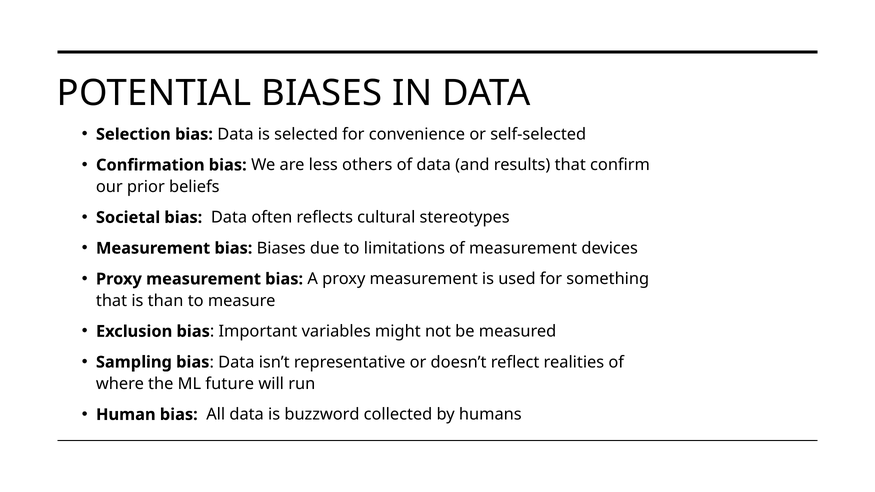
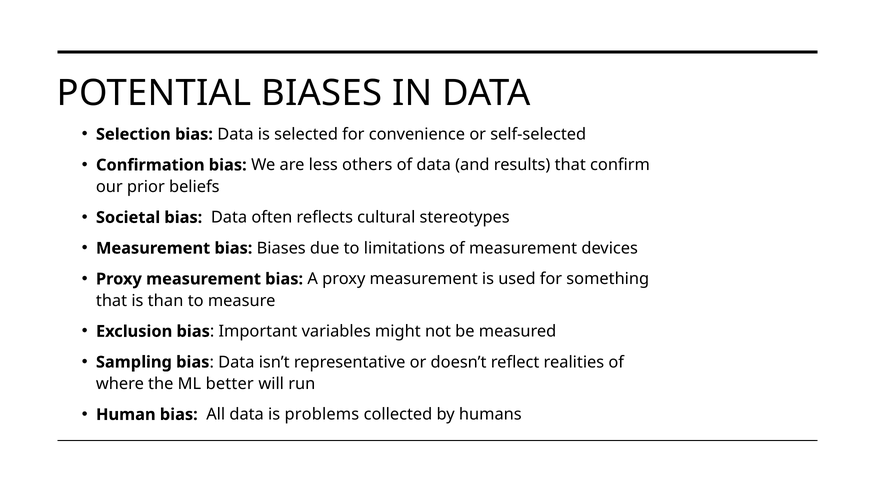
future: future -> better (230, 384)
buzzword: buzzword -> problems (322, 415)
